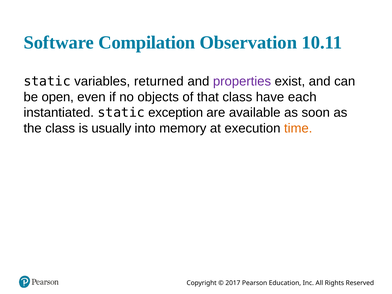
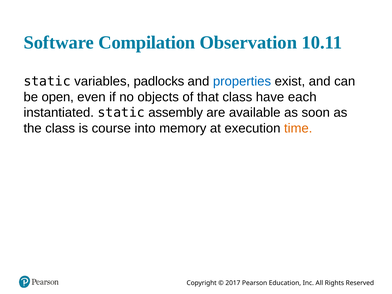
returned: returned -> padlocks (159, 81)
properties colour: purple -> blue (242, 81)
exception: exception -> assembly (176, 113)
usually: usually -> course (111, 128)
